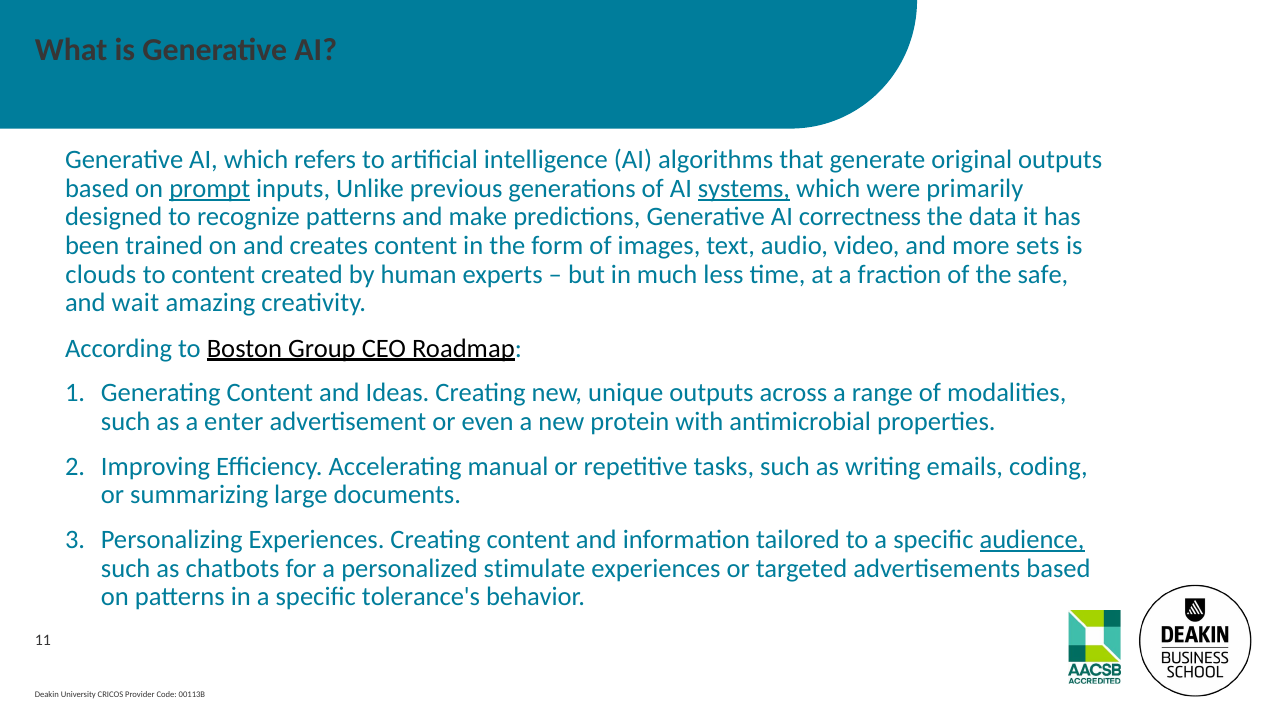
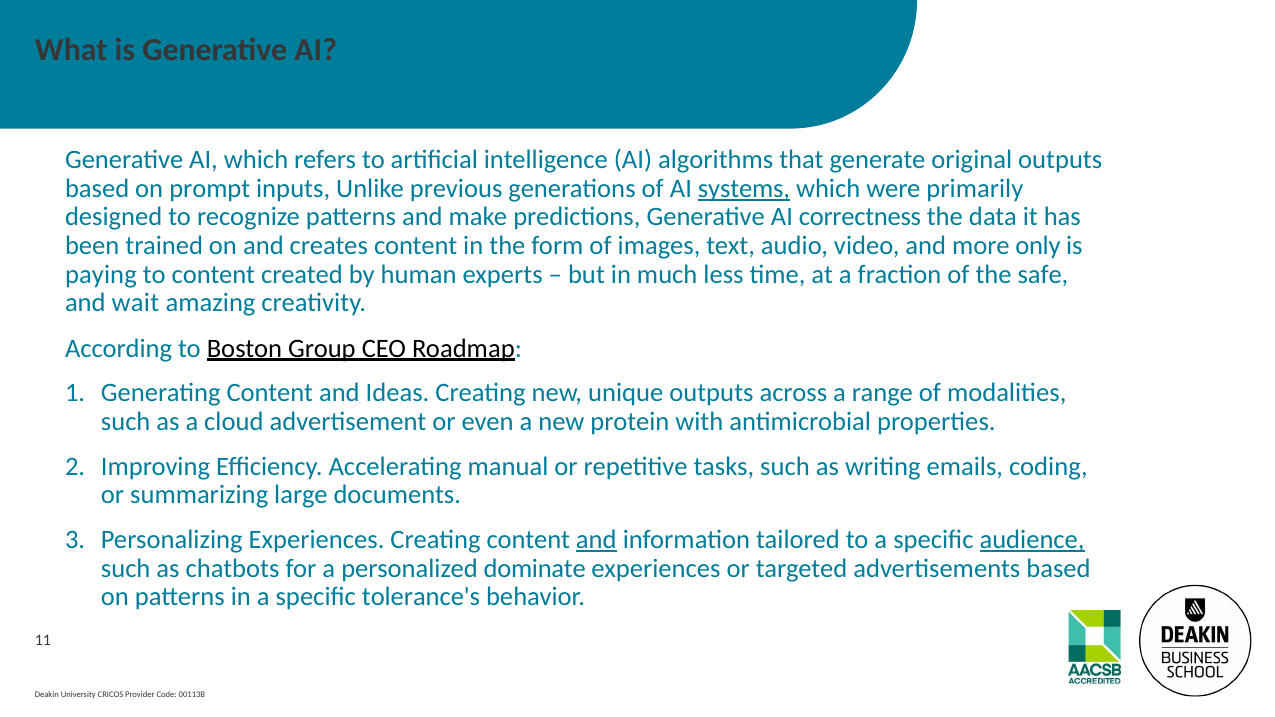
prompt underline: present -> none (210, 189)
sets: sets -> only (1038, 246)
clouds: clouds -> paying (101, 275)
enter: enter -> cloud (234, 422)
and underline: none -> present (596, 540)
stimulate: stimulate -> dominate (535, 569)
